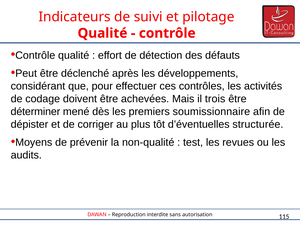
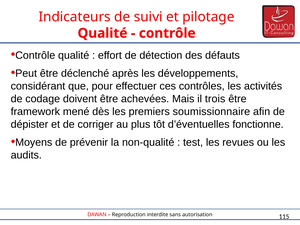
déterminer: déterminer -> framework (35, 112)
structurée: structurée -> fonctionne (258, 124)
